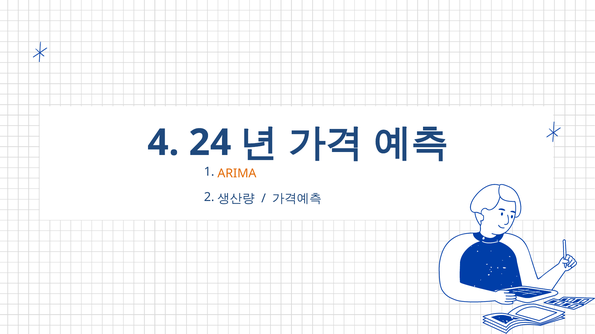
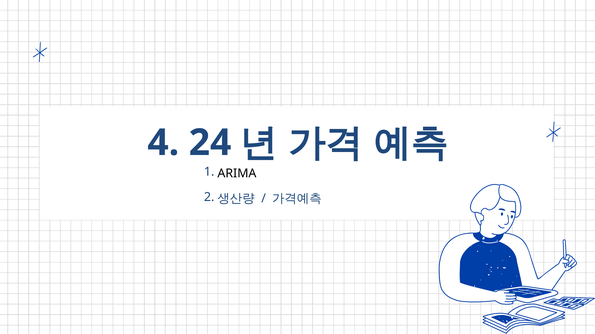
ARIMA colour: orange -> black (237, 174)
